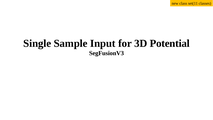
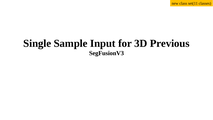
Potential: Potential -> Previous (170, 43)
